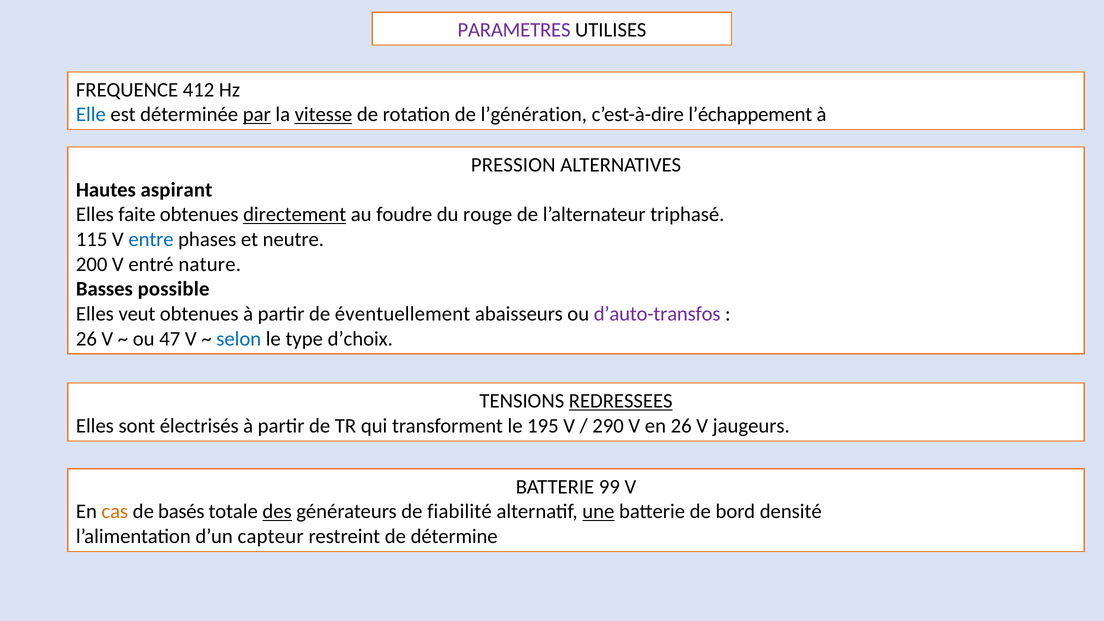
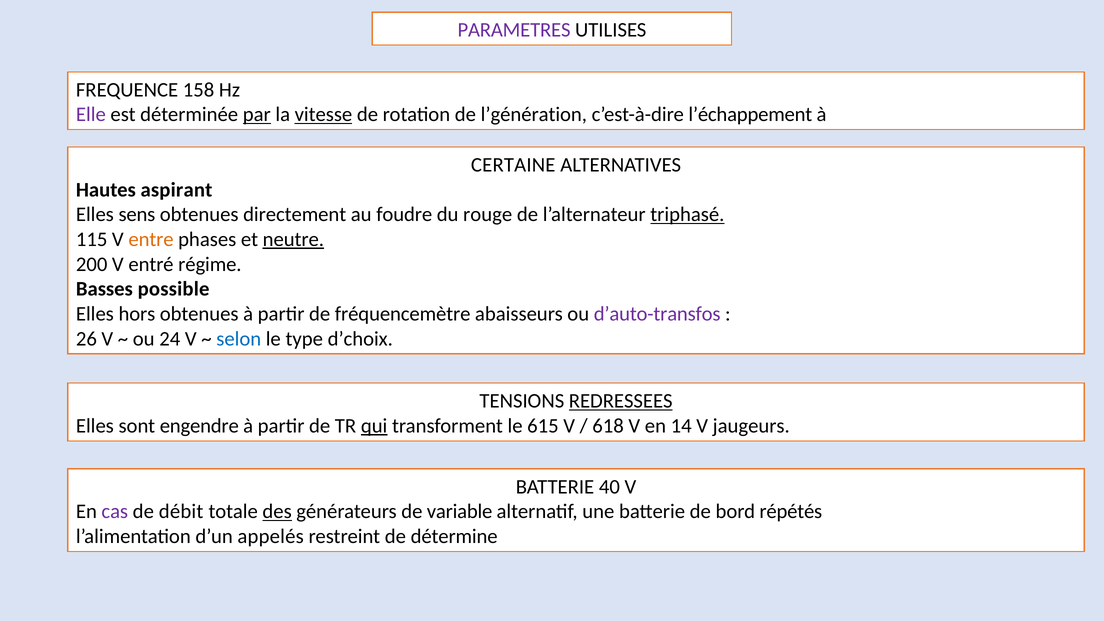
412: 412 -> 158 (199, 90)
Elle colour: blue -> purple (91, 115)
PRESSION: PRESSION -> CERTAINE (513, 165)
faite: faite -> sens (137, 215)
directement underline: present -> none (295, 215)
triphasé underline: none -> present (687, 215)
entre colour: blue -> orange (151, 239)
neutre underline: none -> present (293, 239)
nature: nature -> régime (210, 264)
veut: veut -> hors (137, 314)
éventuellement: éventuellement -> fréquencemètre (403, 314)
47: 47 -> 24 (170, 339)
électrisés: électrisés -> engendre (199, 426)
qui underline: none -> present (374, 426)
195: 195 -> 615 (543, 426)
290: 290 -> 618 (608, 426)
en 26: 26 -> 14 (681, 426)
99: 99 -> 40 (609, 487)
cas colour: orange -> purple (115, 512)
basés: basés -> débit (181, 512)
fiabilité: fiabilité -> variable (460, 512)
une underline: present -> none (598, 512)
densité: densité -> répétés (791, 512)
capteur: capteur -> appelés (271, 536)
